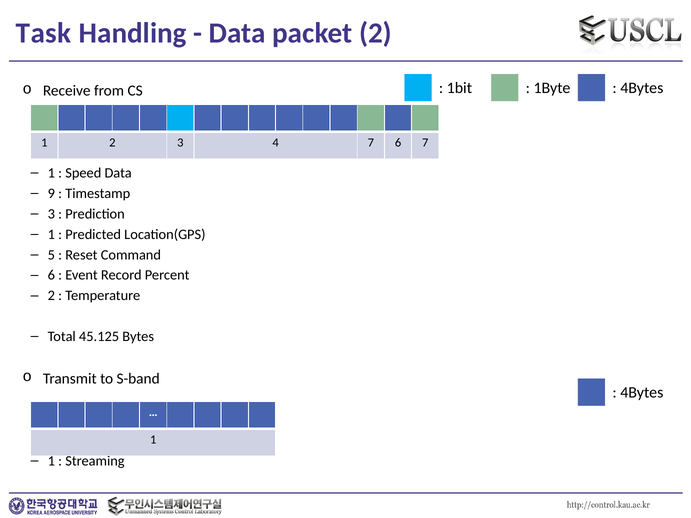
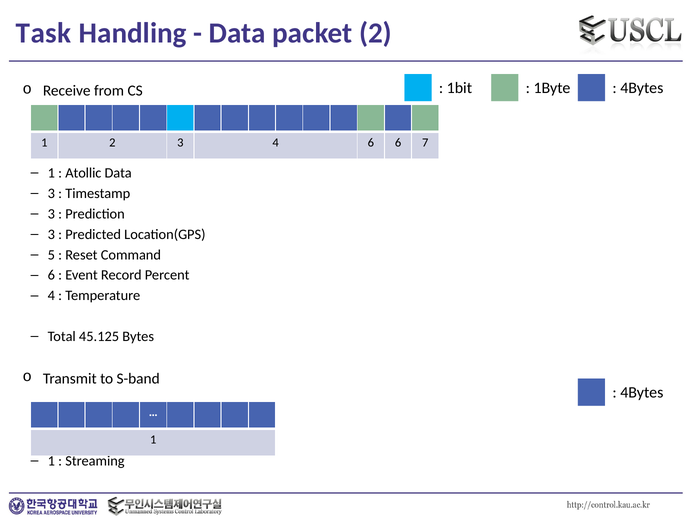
4 7: 7 -> 6 (371, 143)
Speed: Speed -> Atollic (83, 173)
9: 9 -> 3 (51, 194)
1: 1 -> 3 (51, 234)
2: 2 -> 4 (51, 296)
